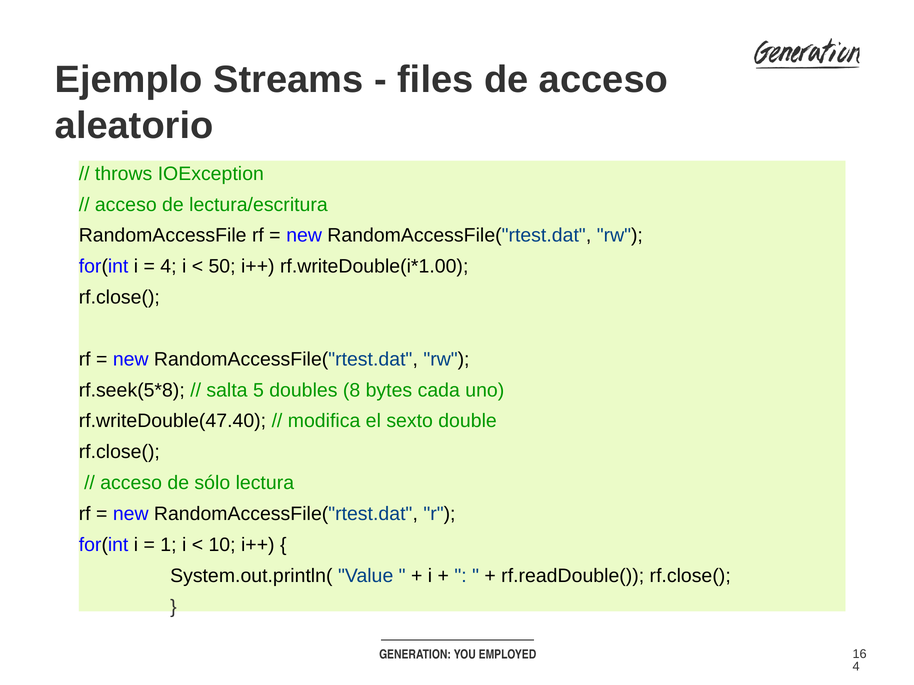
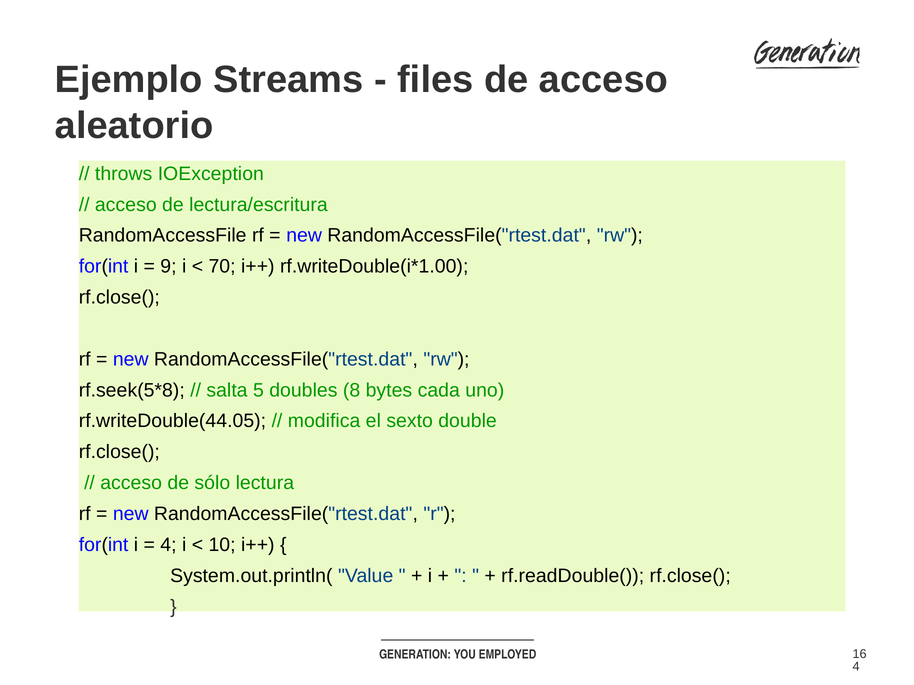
4: 4 -> 9 (168, 267)
50: 50 -> 70 (222, 267)
rf.writeDouble(47.40: rf.writeDouble(47.40 -> rf.writeDouble(44.05 (172, 421)
1: 1 -> 4 (168, 545)
